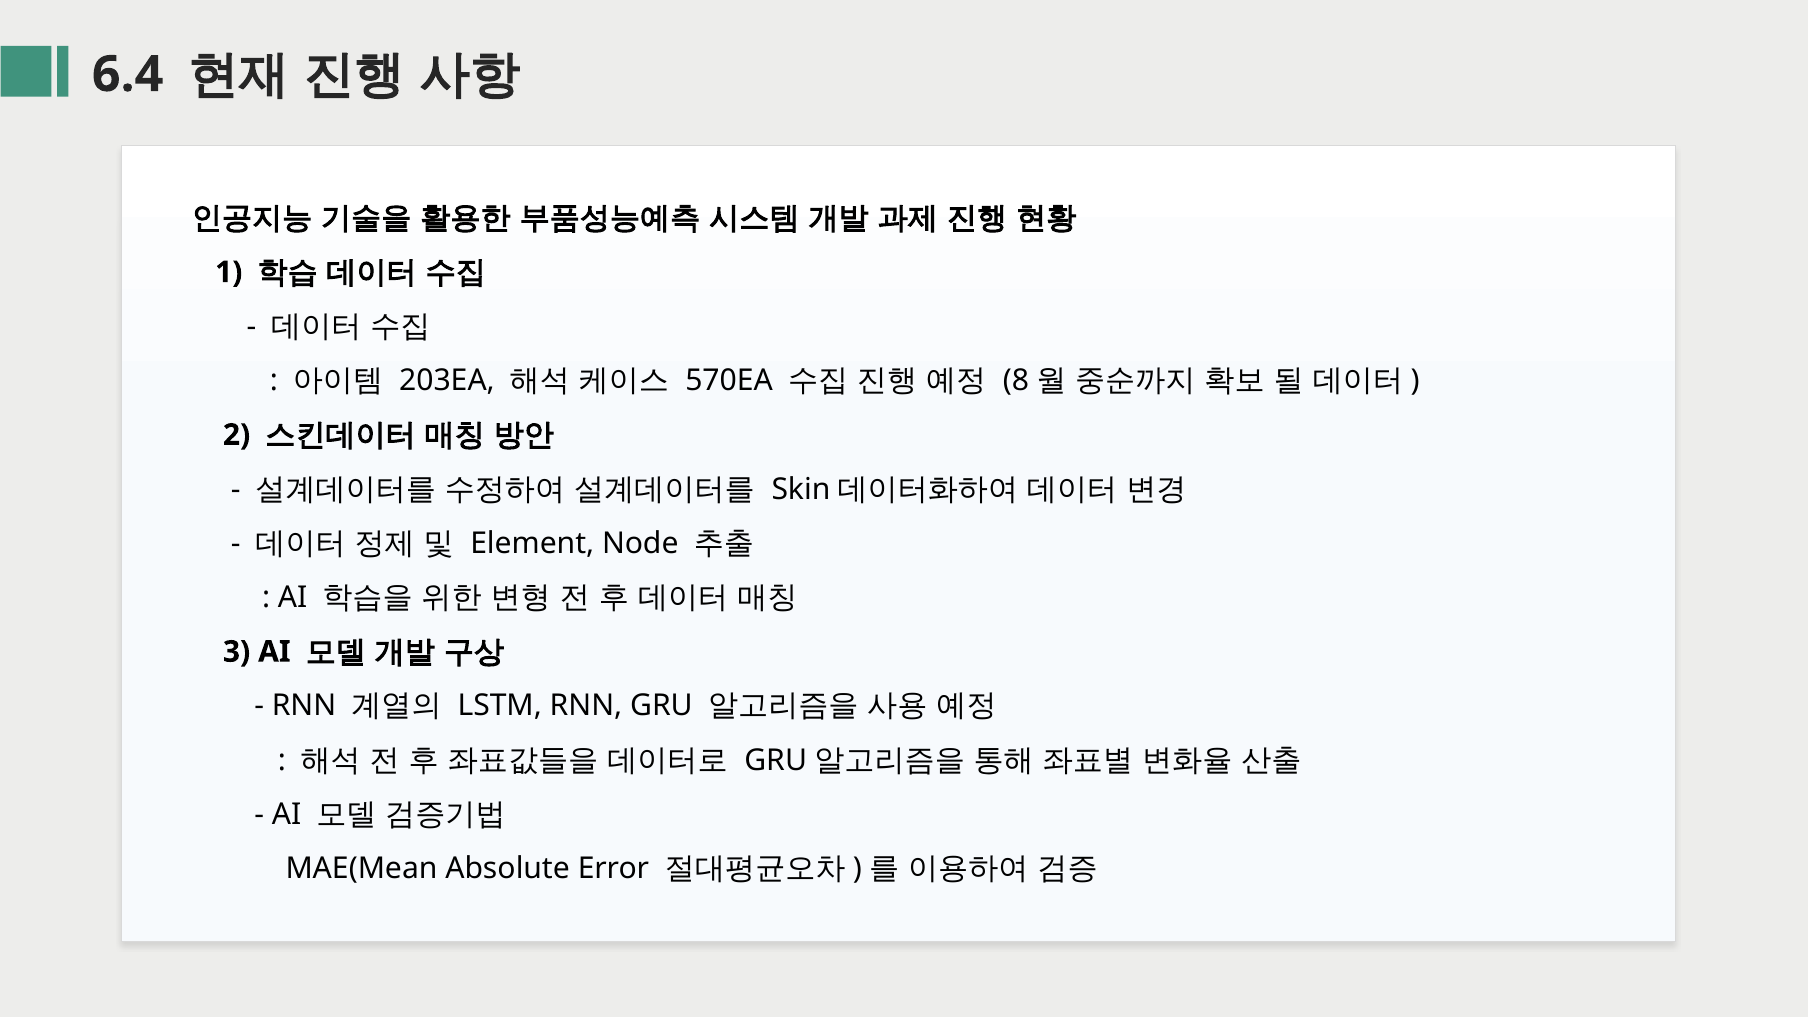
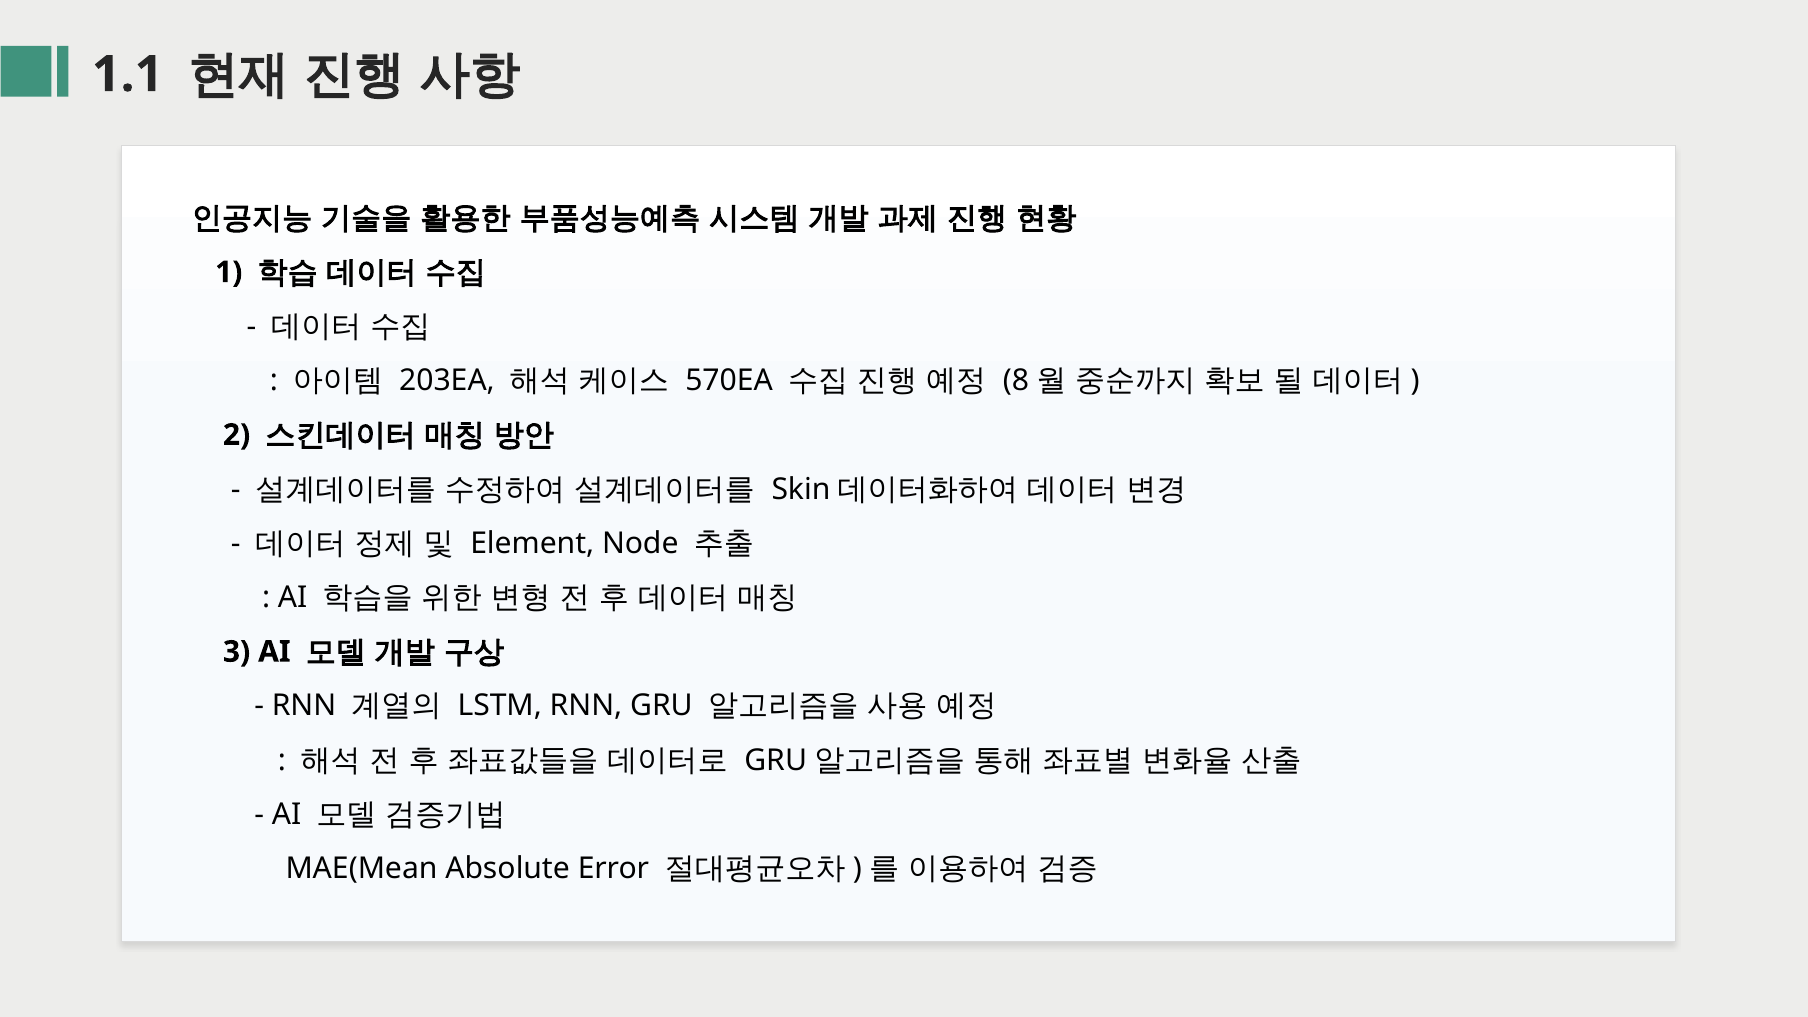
6.4: 6.4 -> 1.1 (128, 75)
